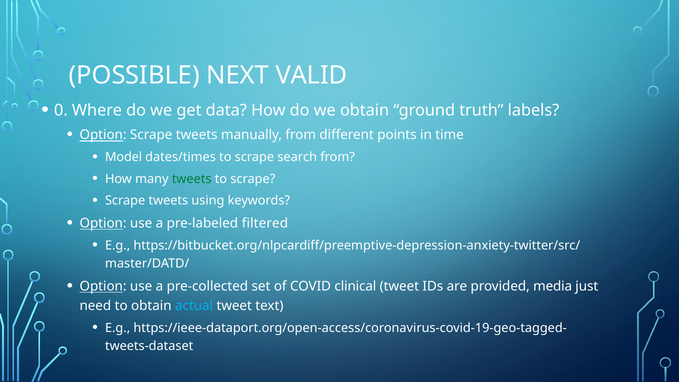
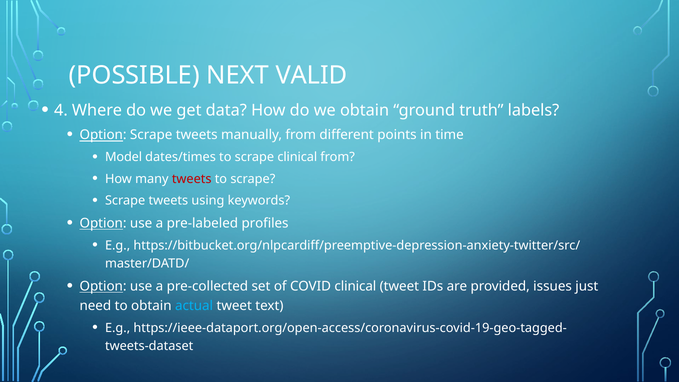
0: 0 -> 4 (61, 110)
scrape search: search -> clinical (297, 157)
tweets colour: green -> red (192, 179)
filtered: filtered -> profiles (265, 223)
media: media -> issues (553, 286)
